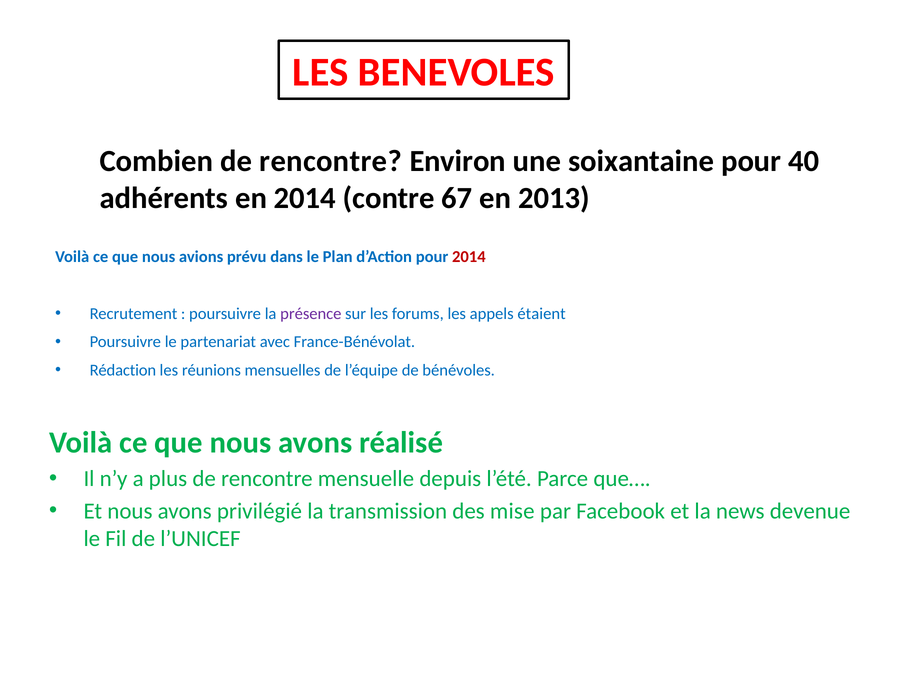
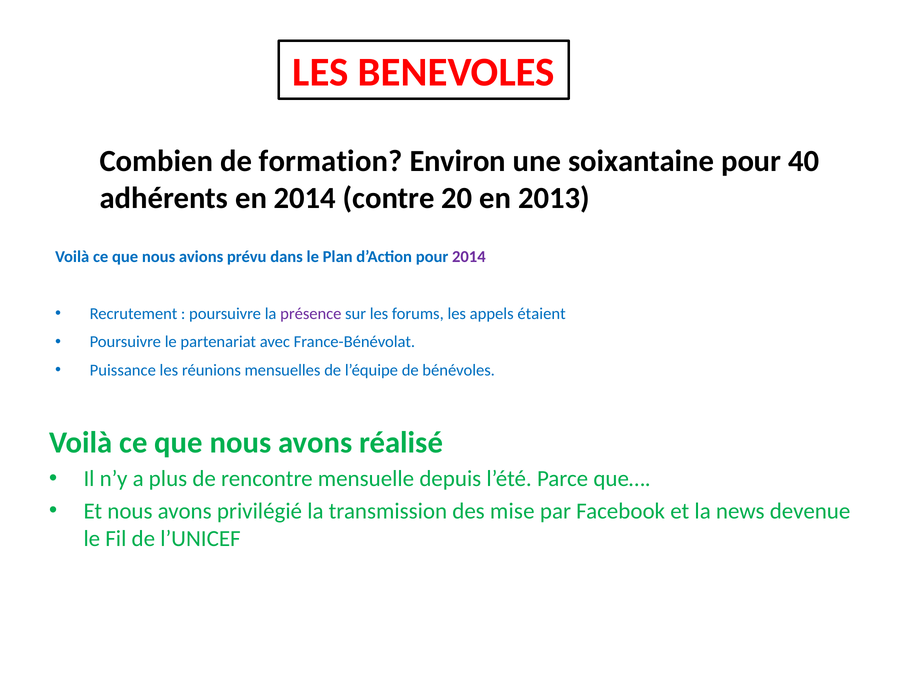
Combien de rencontre: rencontre -> formation (331, 161)
67: 67 -> 20 (457, 198)
2014 colour: red -> purple (469, 257)
Rédaction: Rédaction -> Puissance (123, 370)
